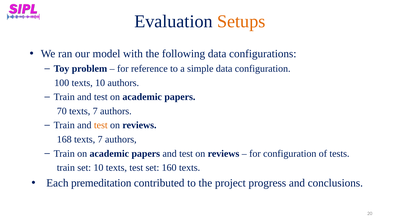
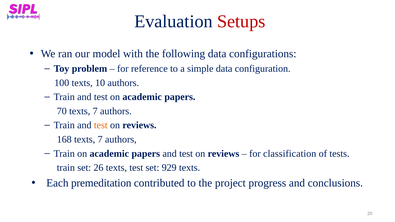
Setups colour: orange -> red (241, 21)
for configuration: configuration -> classification (290, 154)
set 10: 10 -> 26 (98, 168)
160: 160 -> 929 (169, 168)
